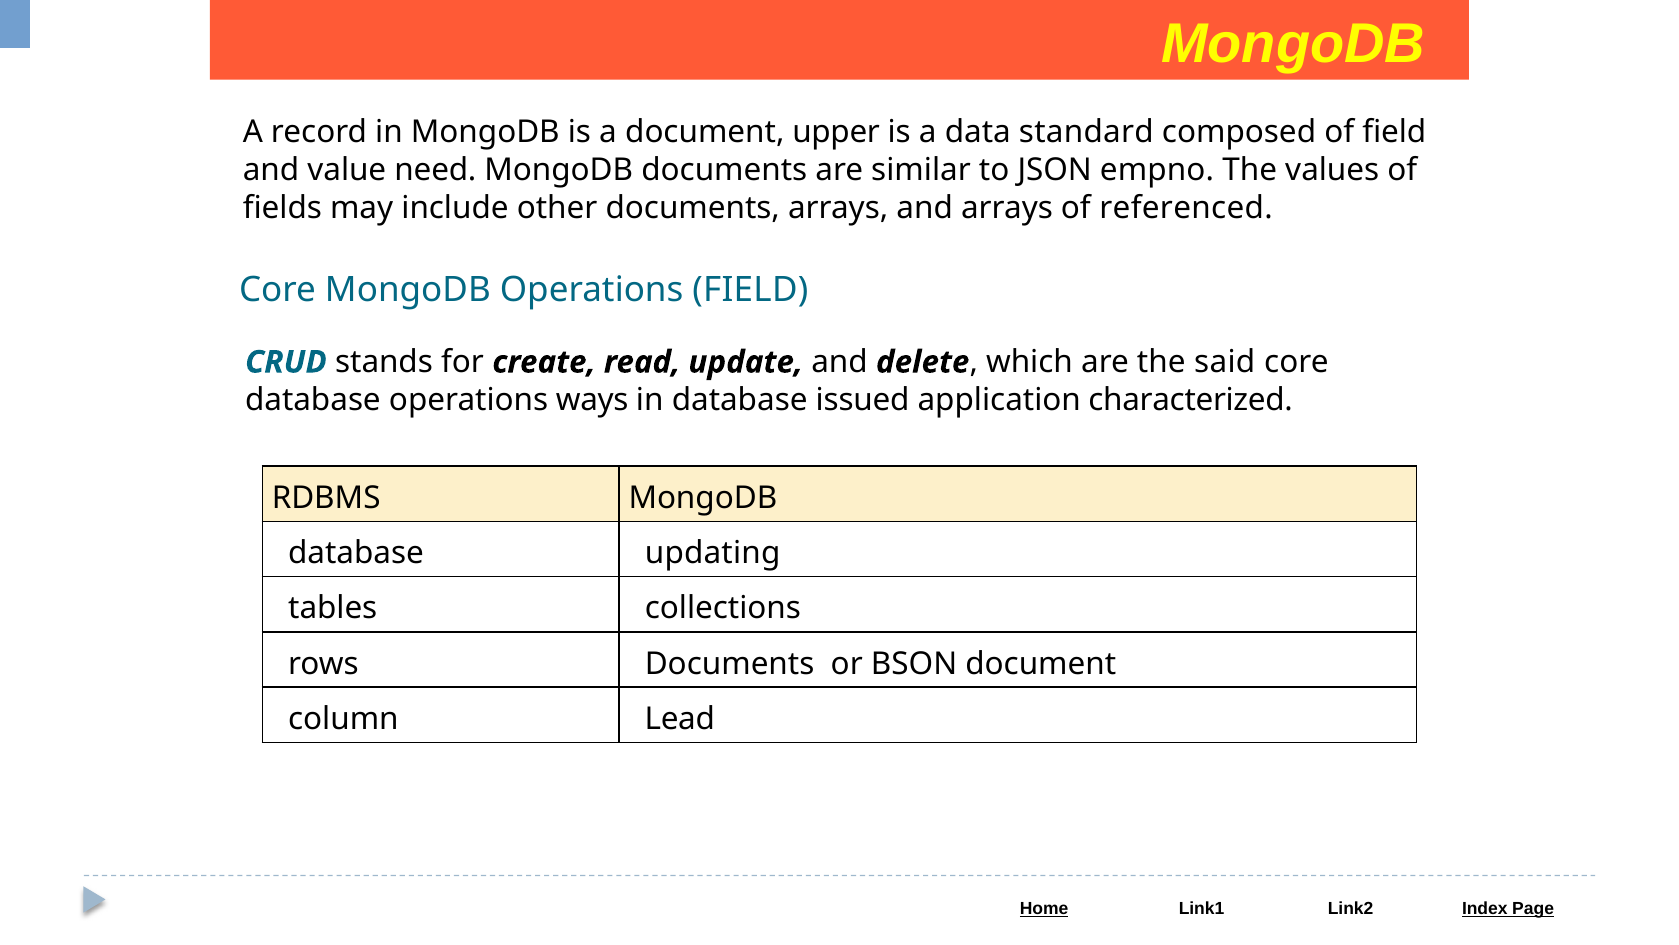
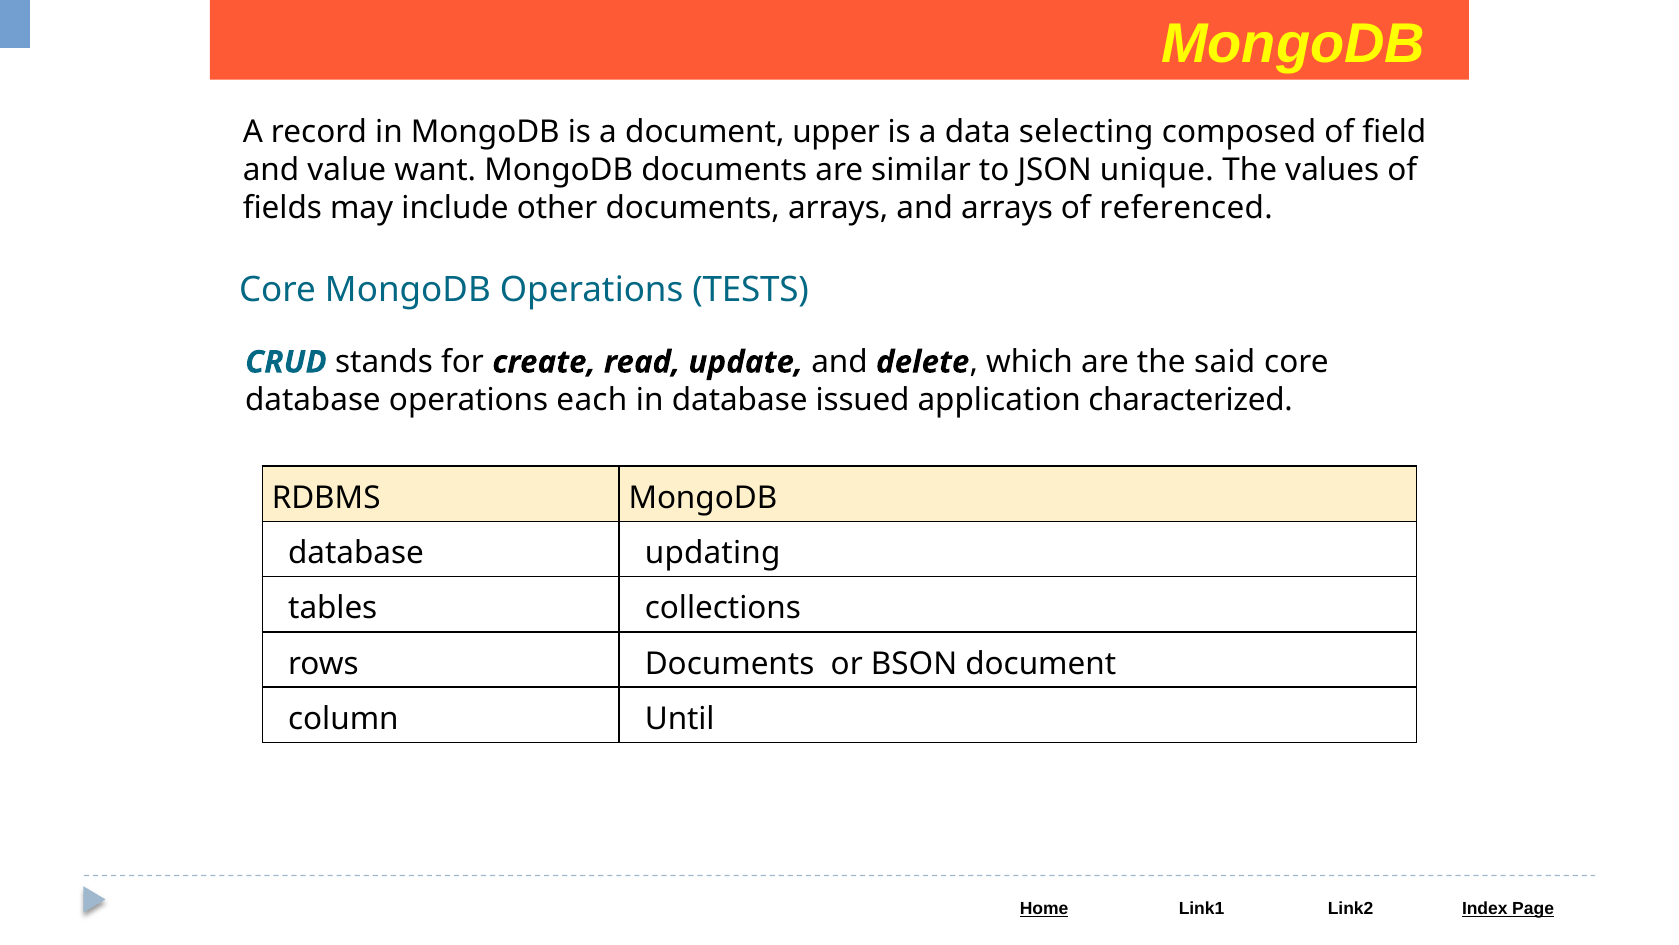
standard: standard -> selecting (1086, 132)
need: need -> want (435, 170)
empno: empno -> unique (1157, 170)
Operations FIELD: FIELD -> TESTS (751, 289)
ways: ways -> each (592, 400)
Lead: Lead -> Until (680, 719)
